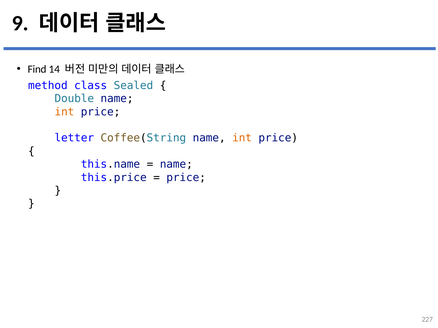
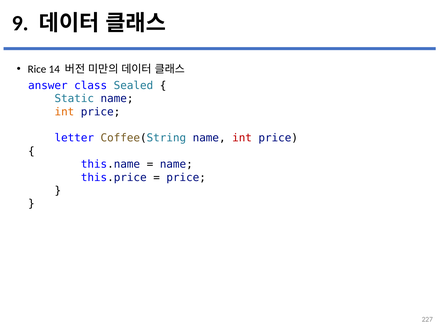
Find: Find -> Rice (37, 69)
method: method -> answer (48, 86)
Double: Double -> Static (74, 99)
int colour: orange -> red (242, 138)
